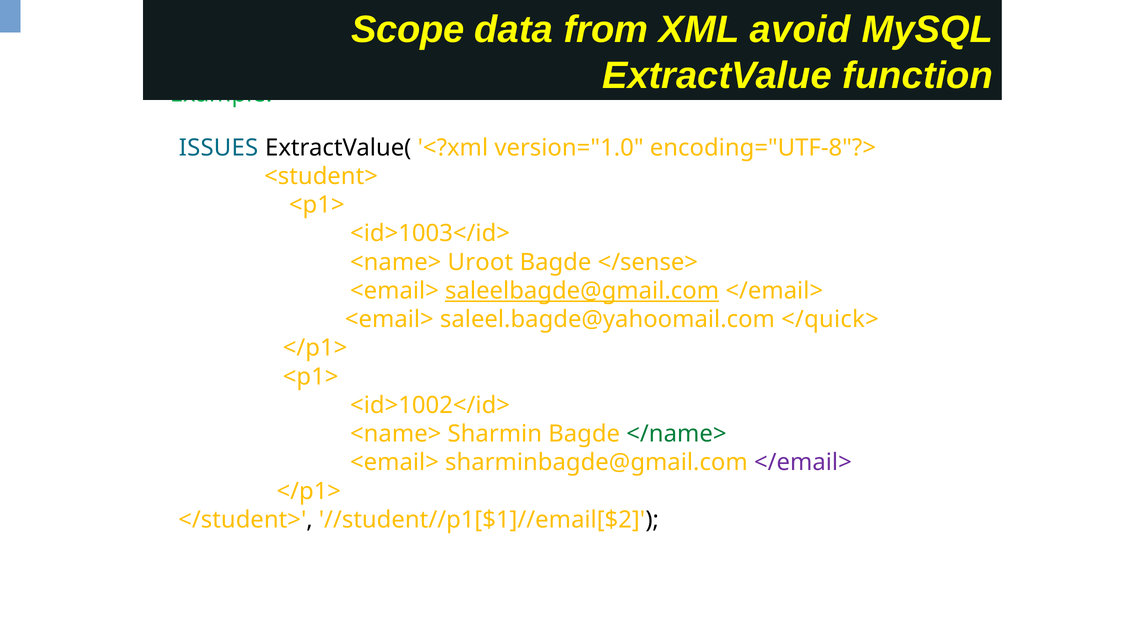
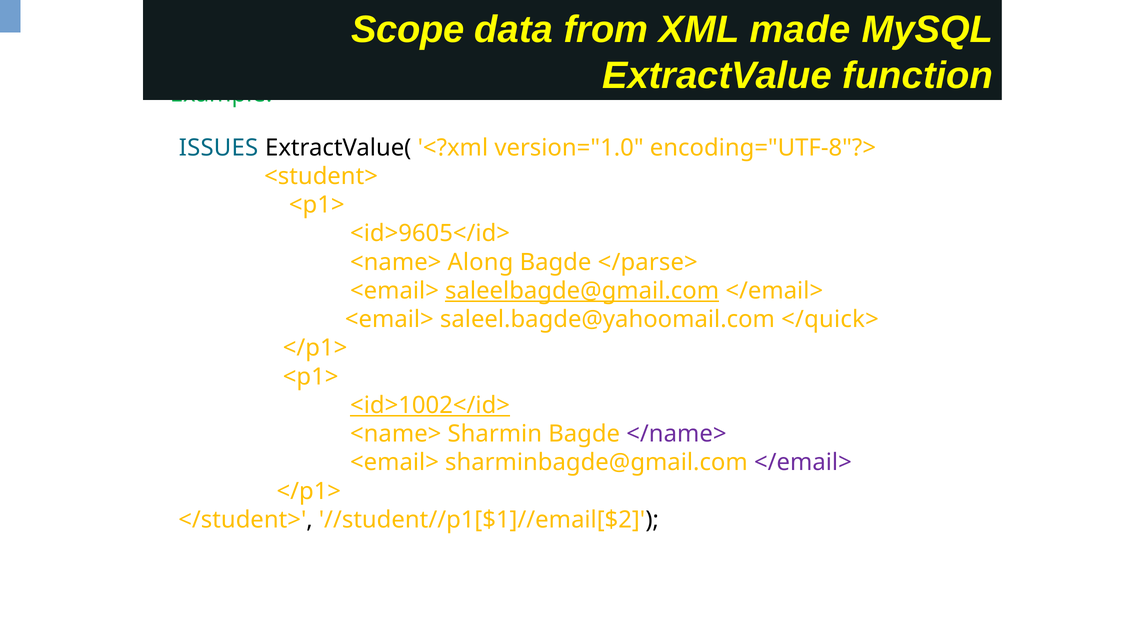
avoid: avoid -> made (800, 30)
<id>1003</id>: <id>1003</id> -> <id>9605</id> (430, 234)
Uroot: Uroot -> Along (480, 262)
</sense>: </sense> -> </parse> (648, 262)
<id>1002</id> underline: none -> present (430, 405)
</name> colour: green -> purple (676, 434)
